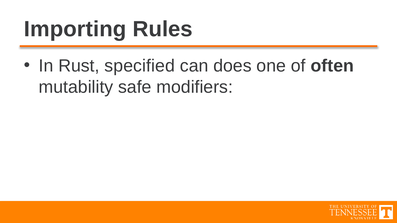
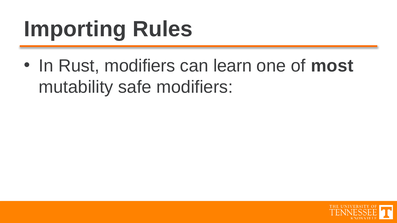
Rust specified: specified -> modifiers (140, 66)
does: does -> learn (233, 66)
often: often -> most (332, 66)
